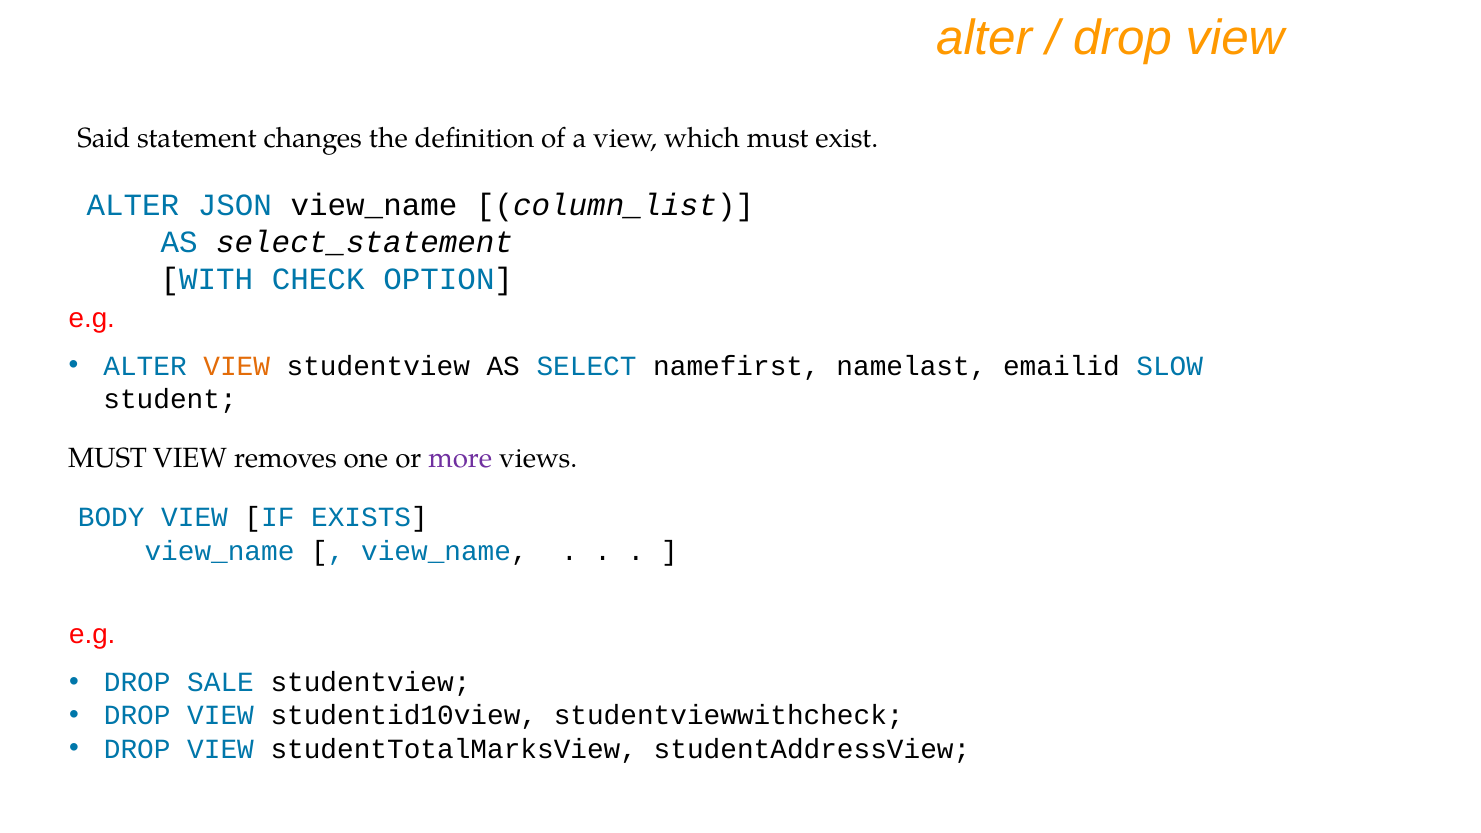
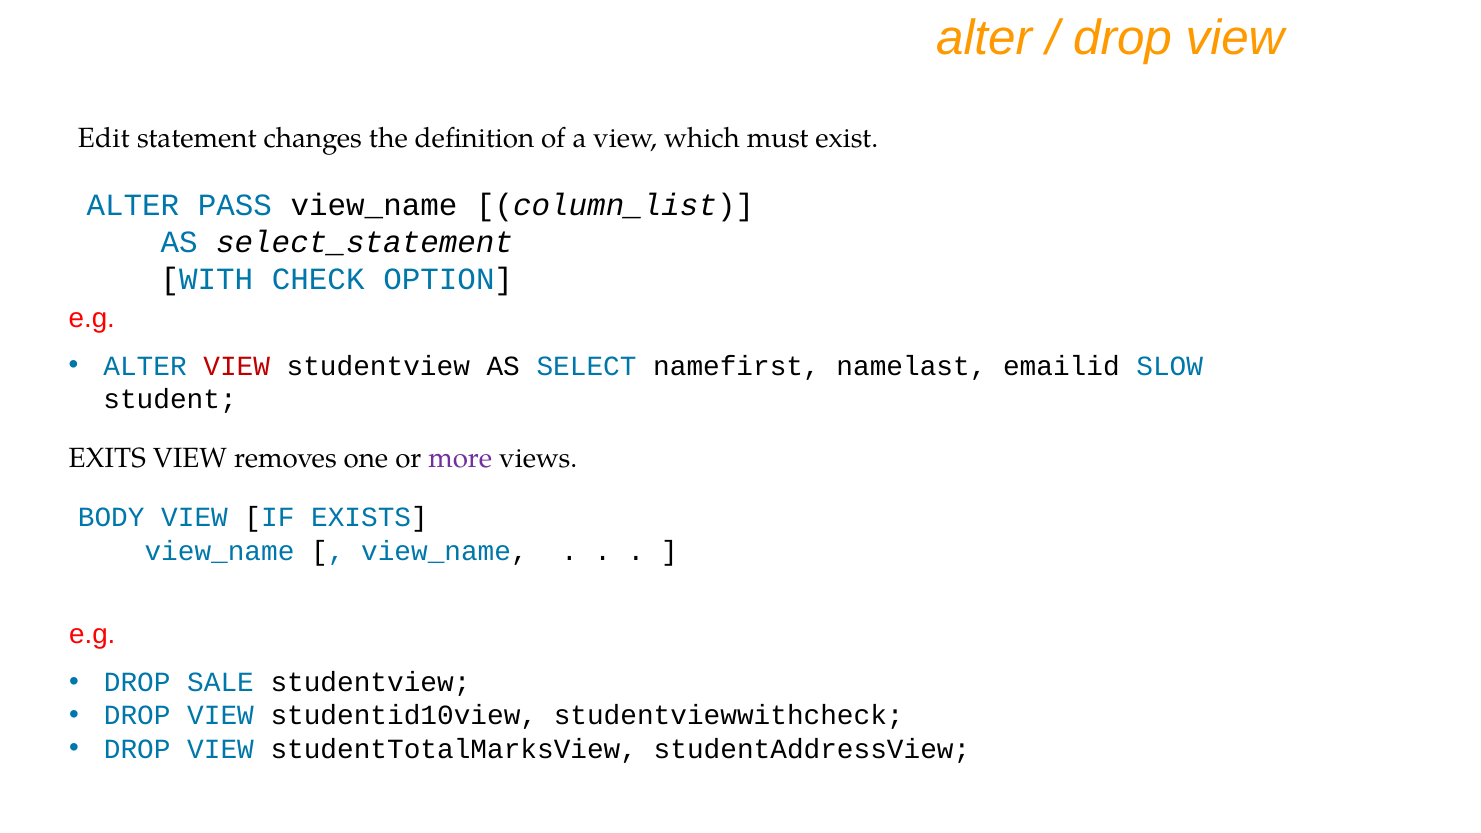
Said: Said -> Edit (104, 139)
JSON: JSON -> PASS (235, 206)
VIEW colour: orange -> red (237, 366)
MUST: MUST -> EXITS (107, 458)
